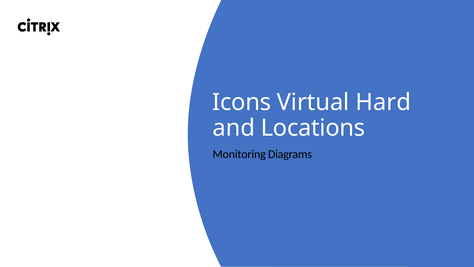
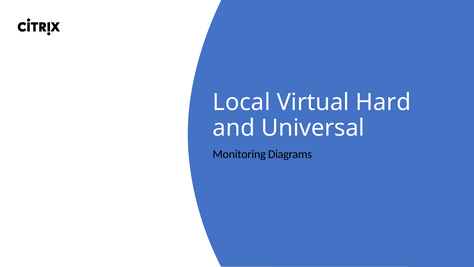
Icons: Icons -> Local (242, 102)
Locations: Locations -> Universal (313, 128)
